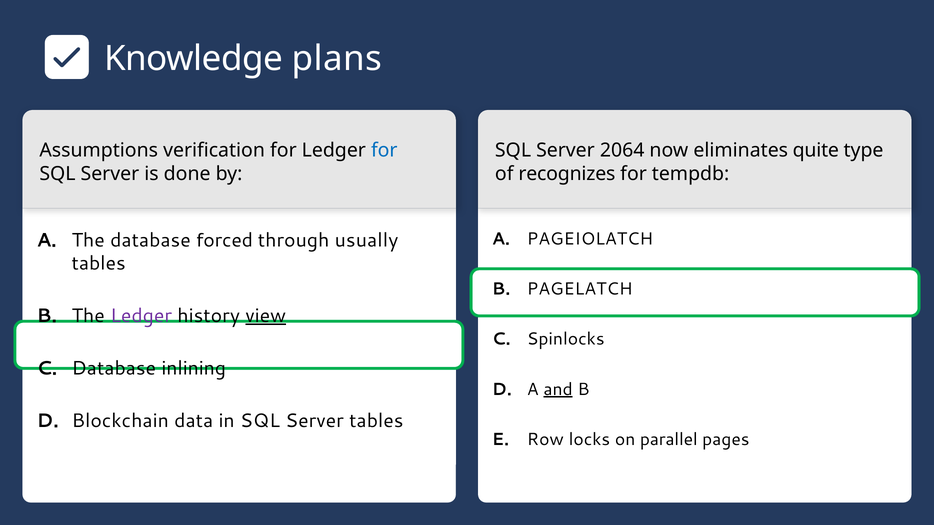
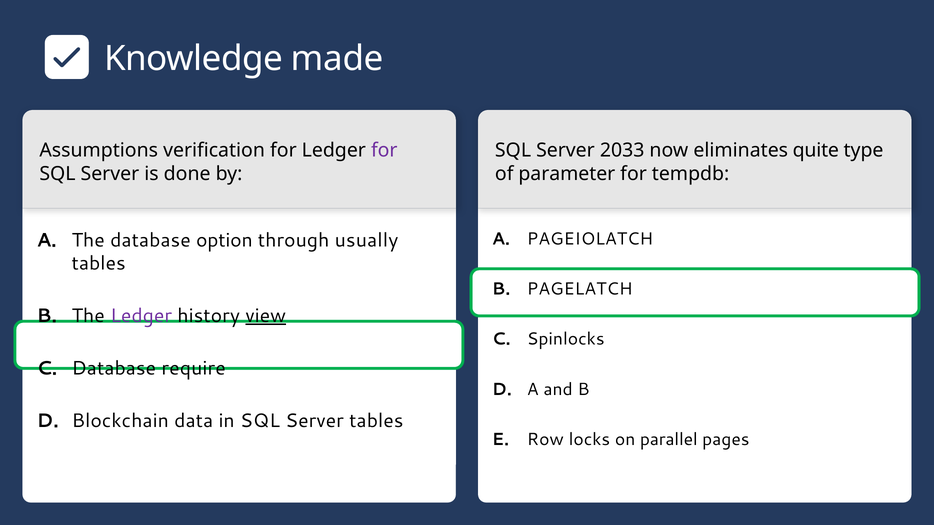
plans: plans -> made (337, 58)
for colour: blue -> purple (384, 150)
2064: 2064 -> 2033 (622, 150)
recognizes: recognizes -> parameter (567, 174)
forced: forced -> option (224, 240)
inlining: inlining -> require (194, 369)
and underline: present -> none (558, 390)
